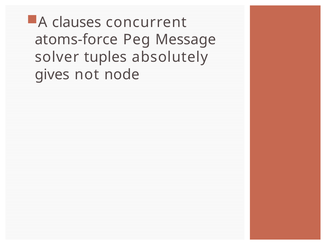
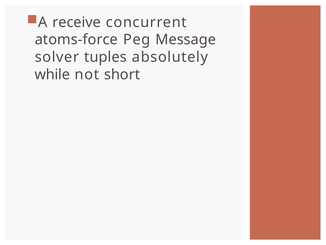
clauses: clauses -> receive (77, 22)
gives: gives -> while (52, 74)
node: node -> short (122, 74)
